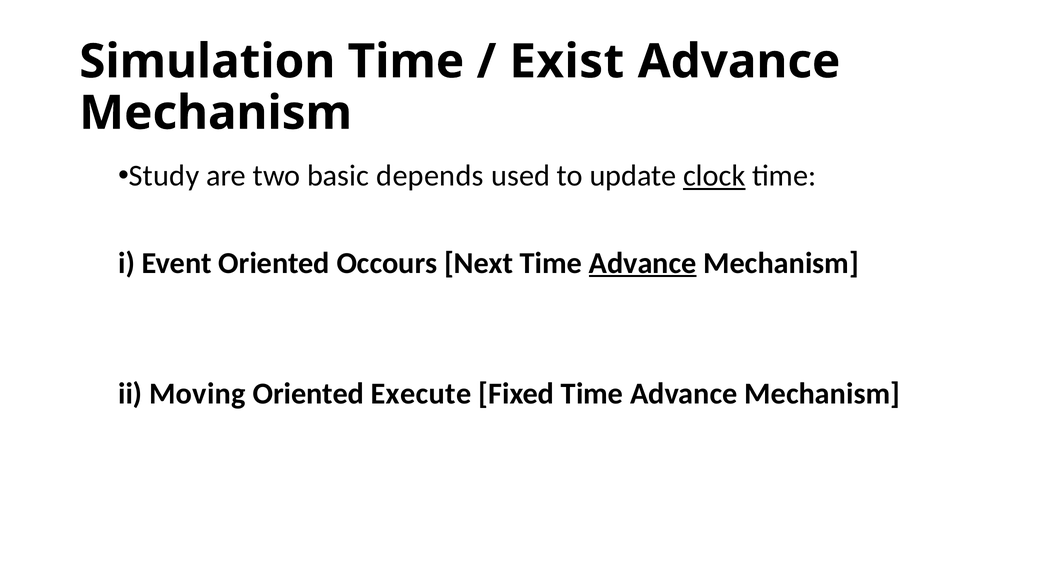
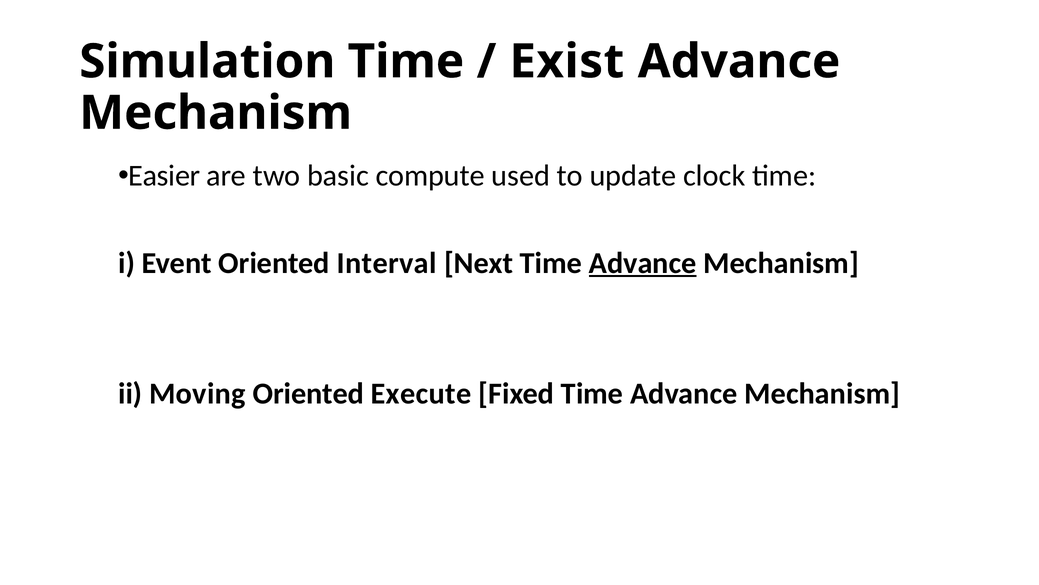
Study: Study -> Easier (164, 176)
depends: depends -> compute (430, 176)
clock underline: present -> none (714, 176)
Occours: Occours -> Interval (387, 263)
